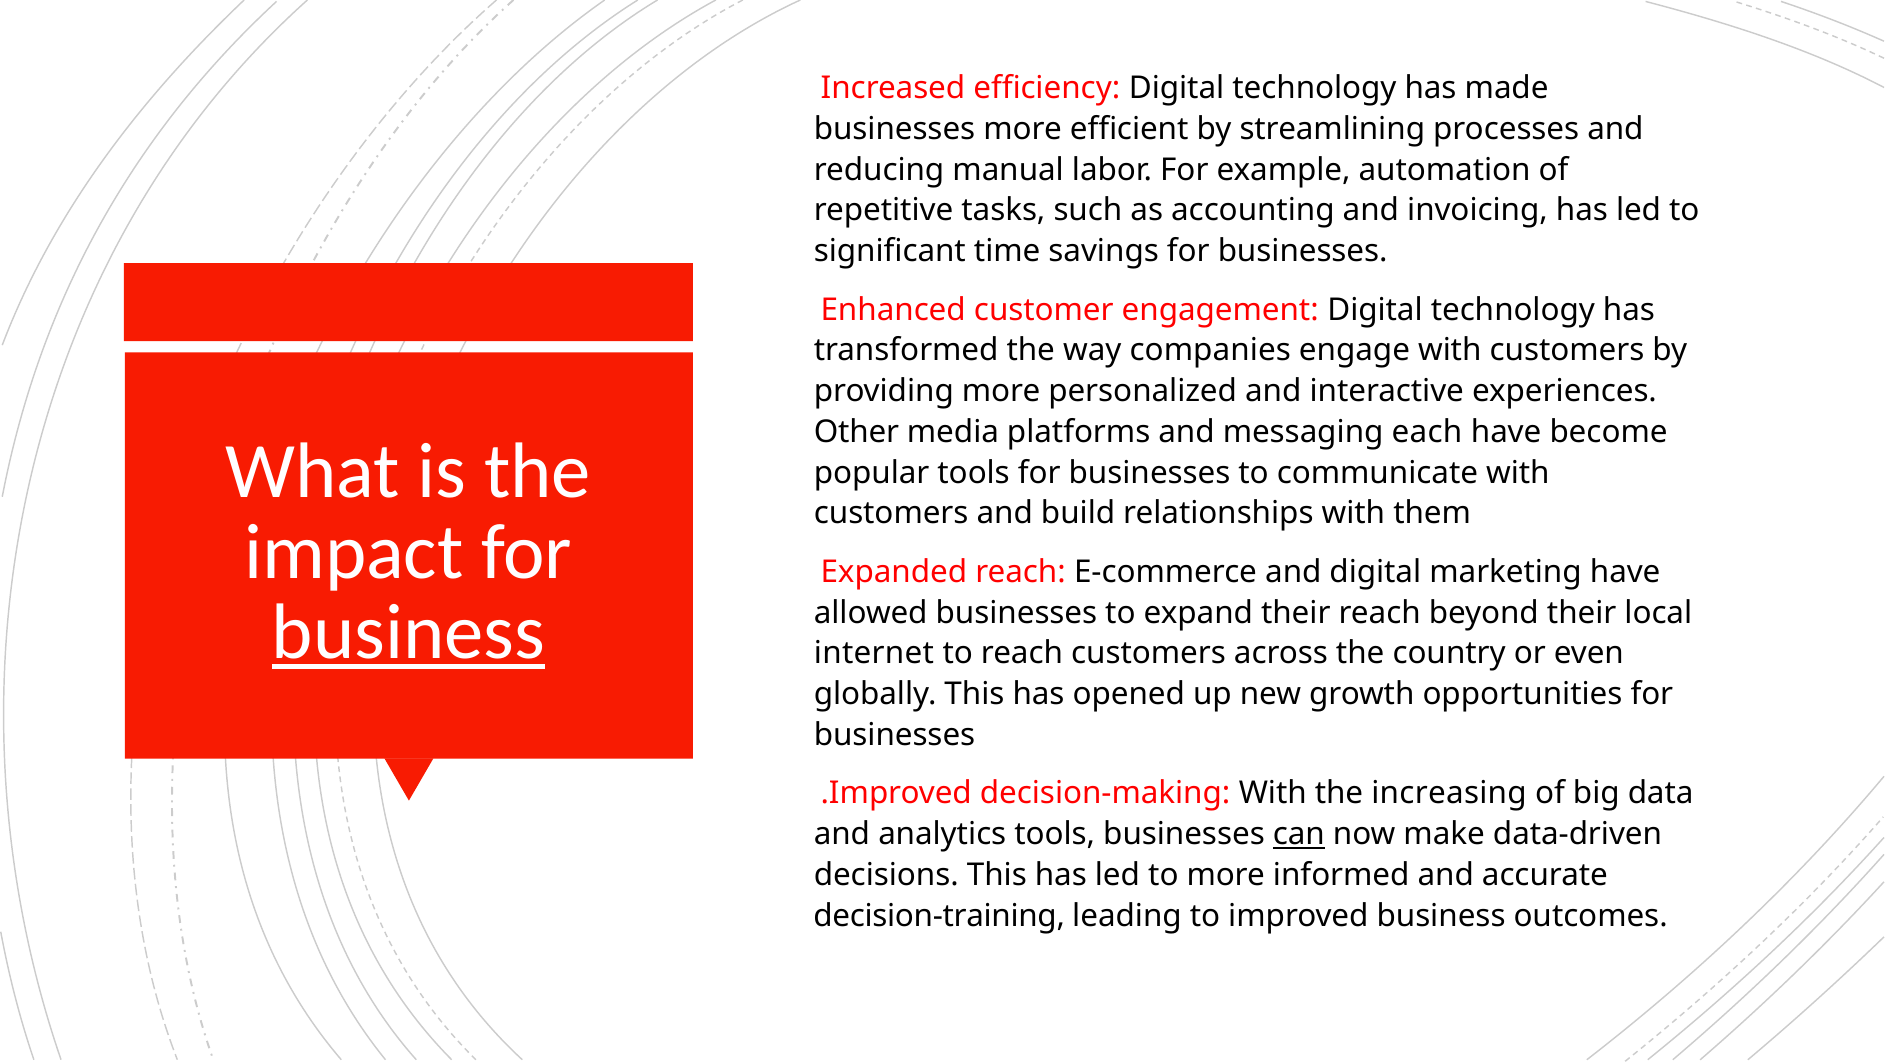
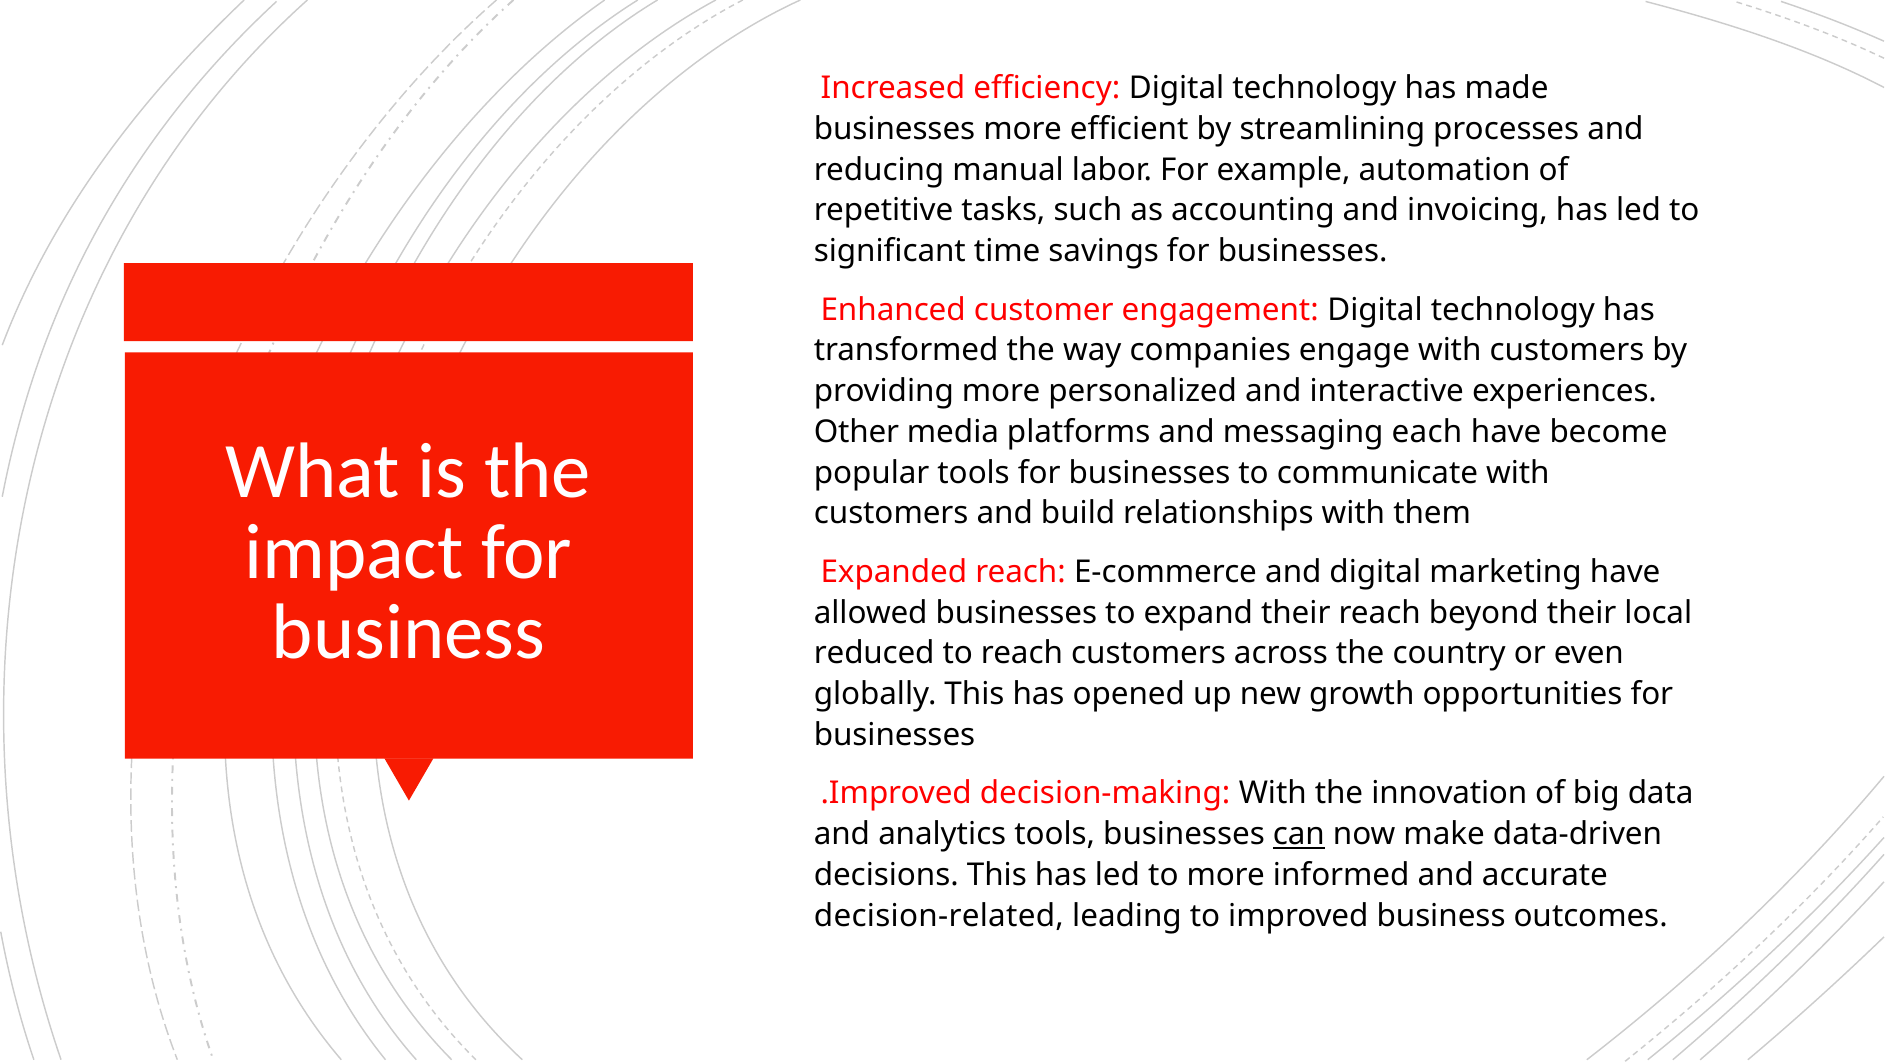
business underline: present -> none (408, 632)
internet: internet -> reduced (874, 653)
increasing: increasing -> innovation (1449, 793)
decision-training: decision-training -> decision-related (939, 916)
